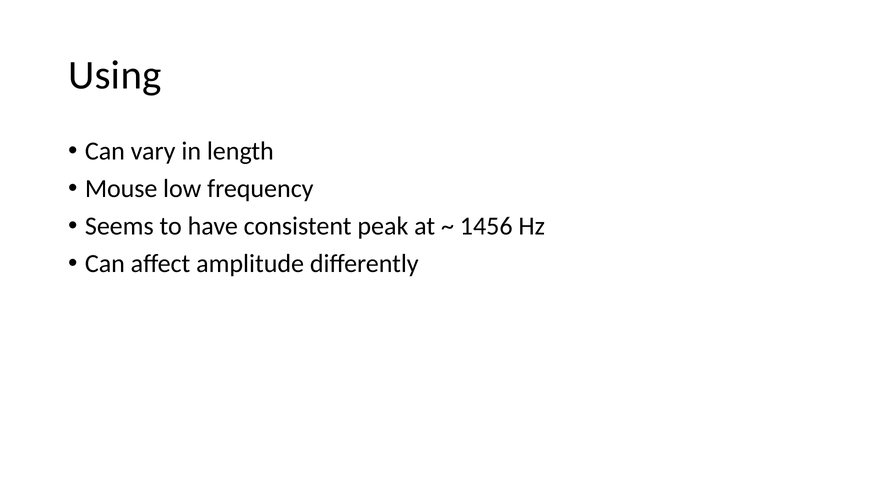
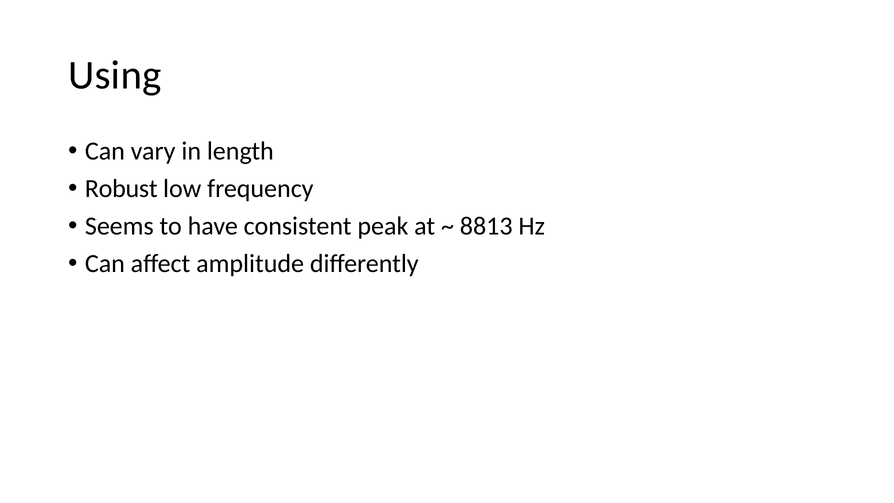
Mouse: Mouse -> Robust (121, 189)
1456: 1456 -> 8813 (486, 226)
